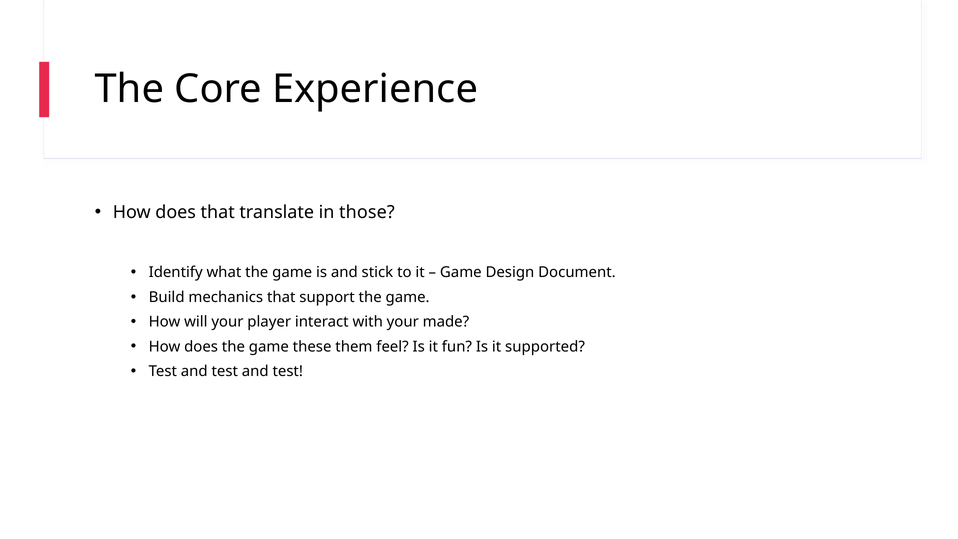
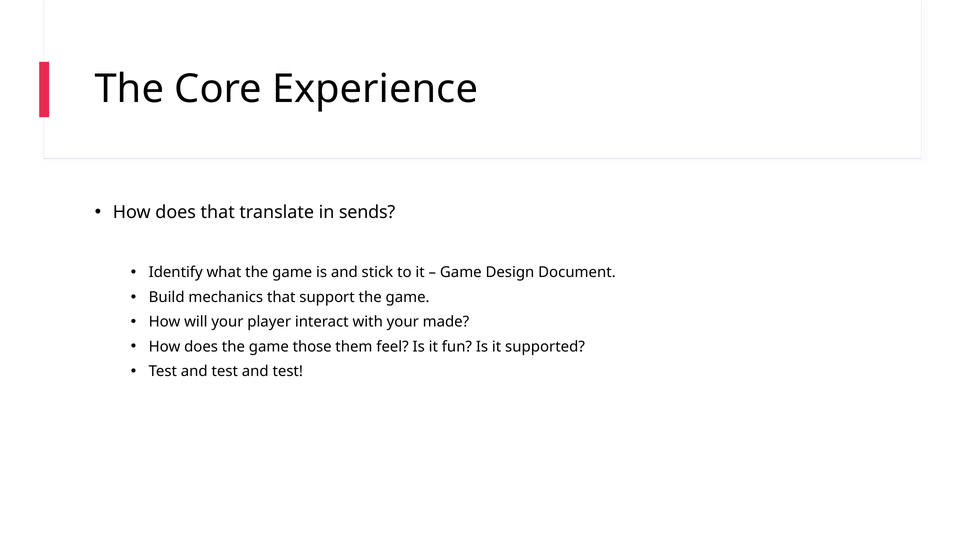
those: those -> sends (367, 212)
these: these -> those (312, 347)
